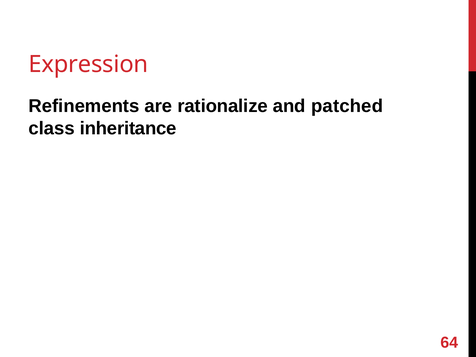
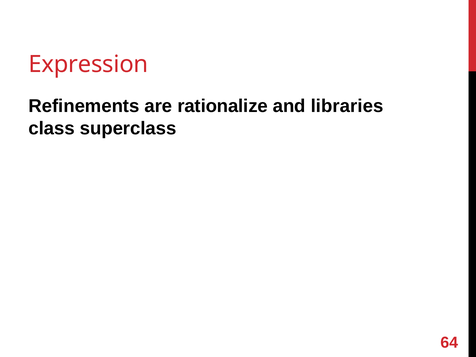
patched: patched -> libraries (347, 106)
inheritance: inheritance -> superclass (128, 128)
